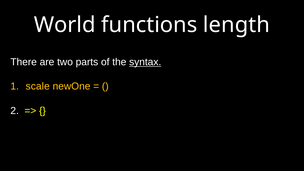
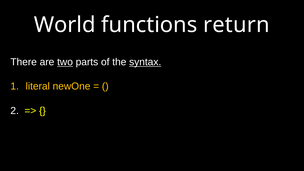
length: length -> return (236, 25)
two underline: none -> present (65, 62)
scale: scale -> literal (38, 86)
